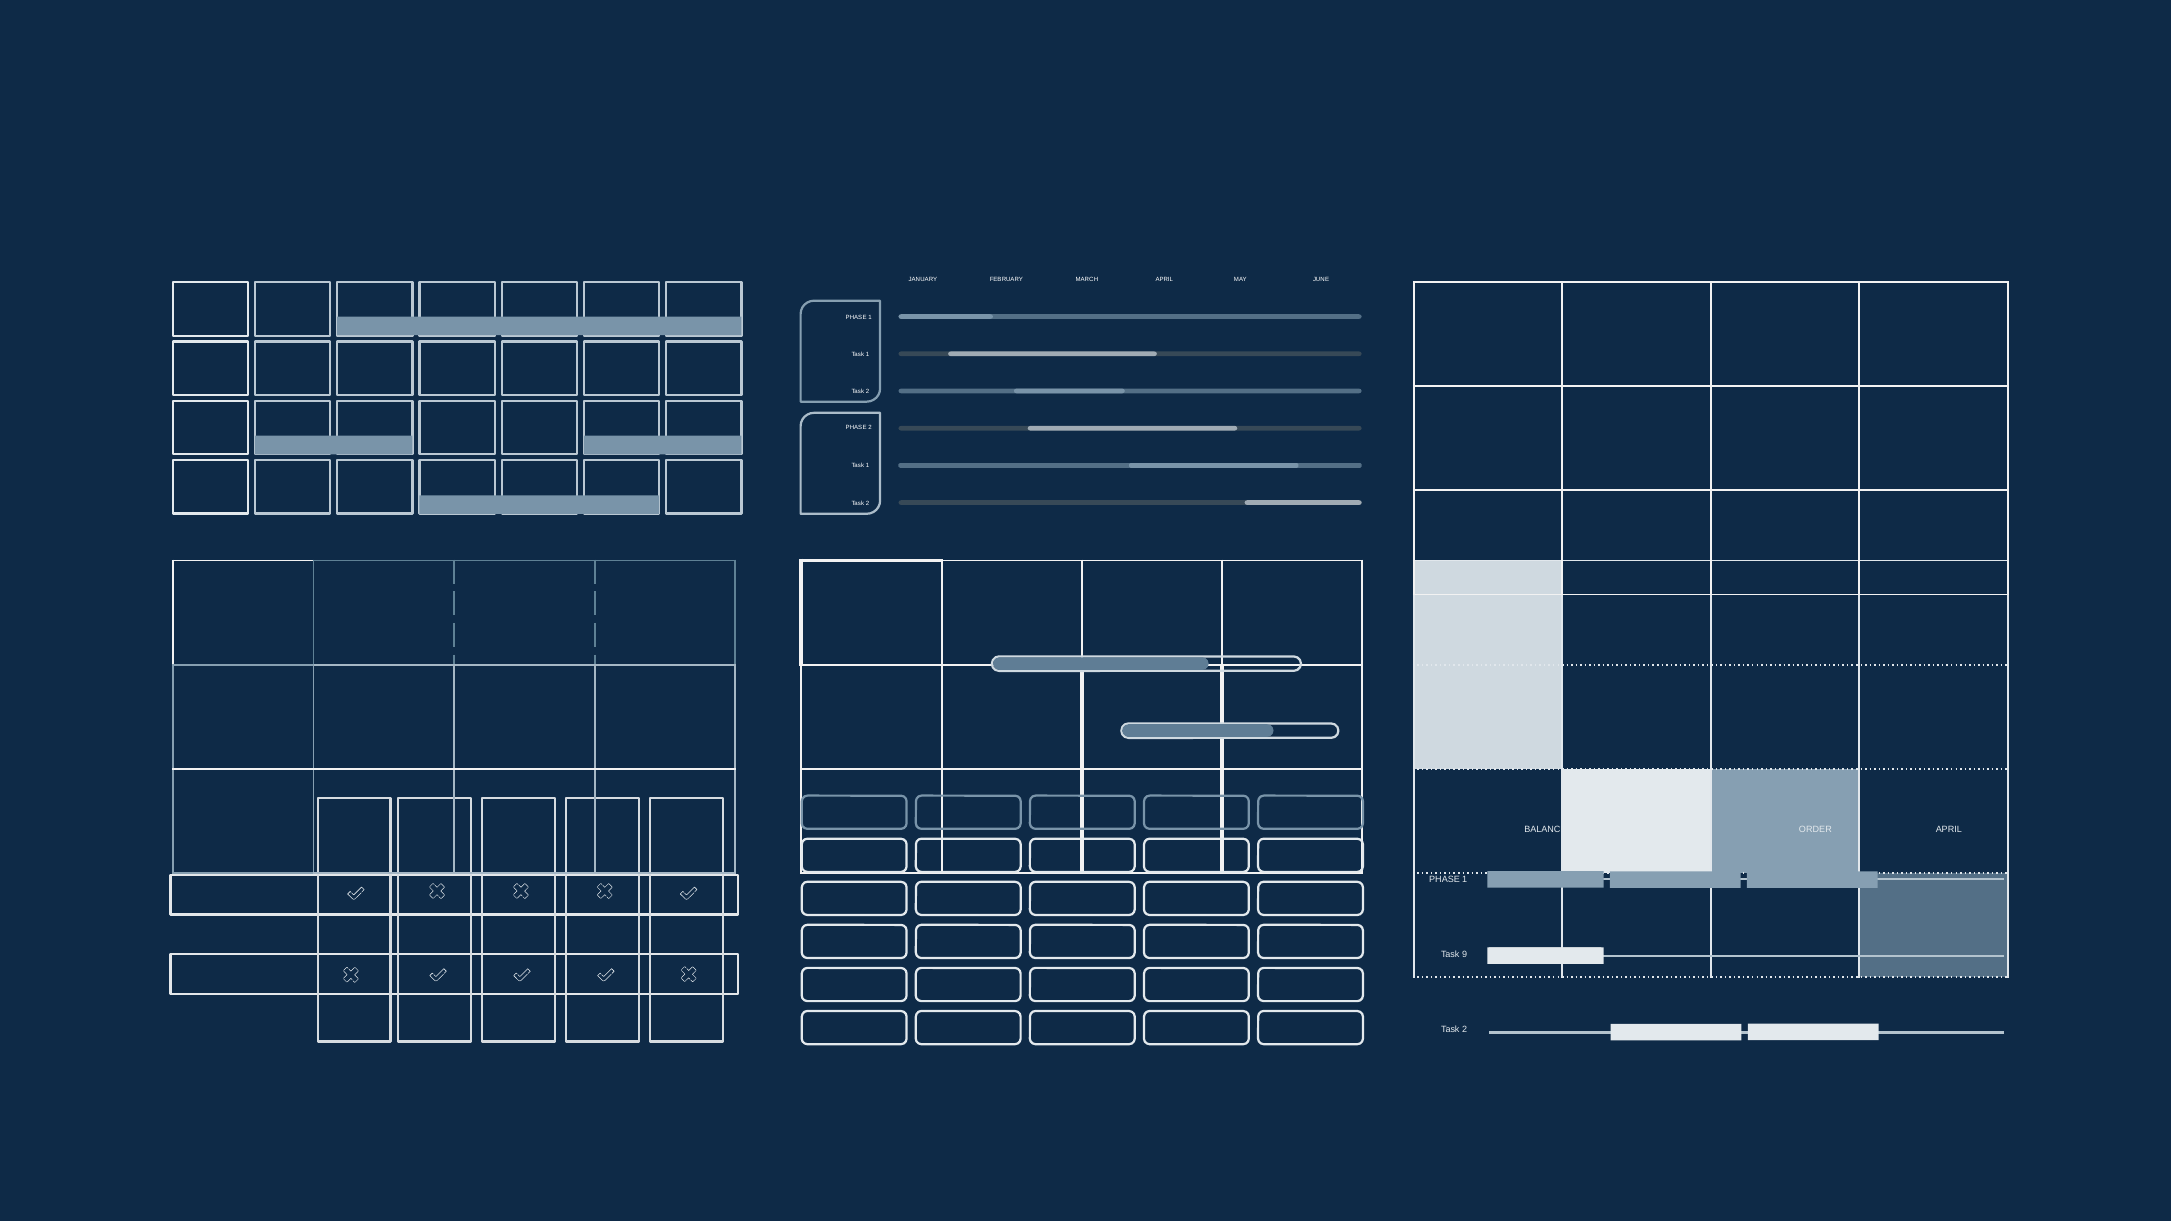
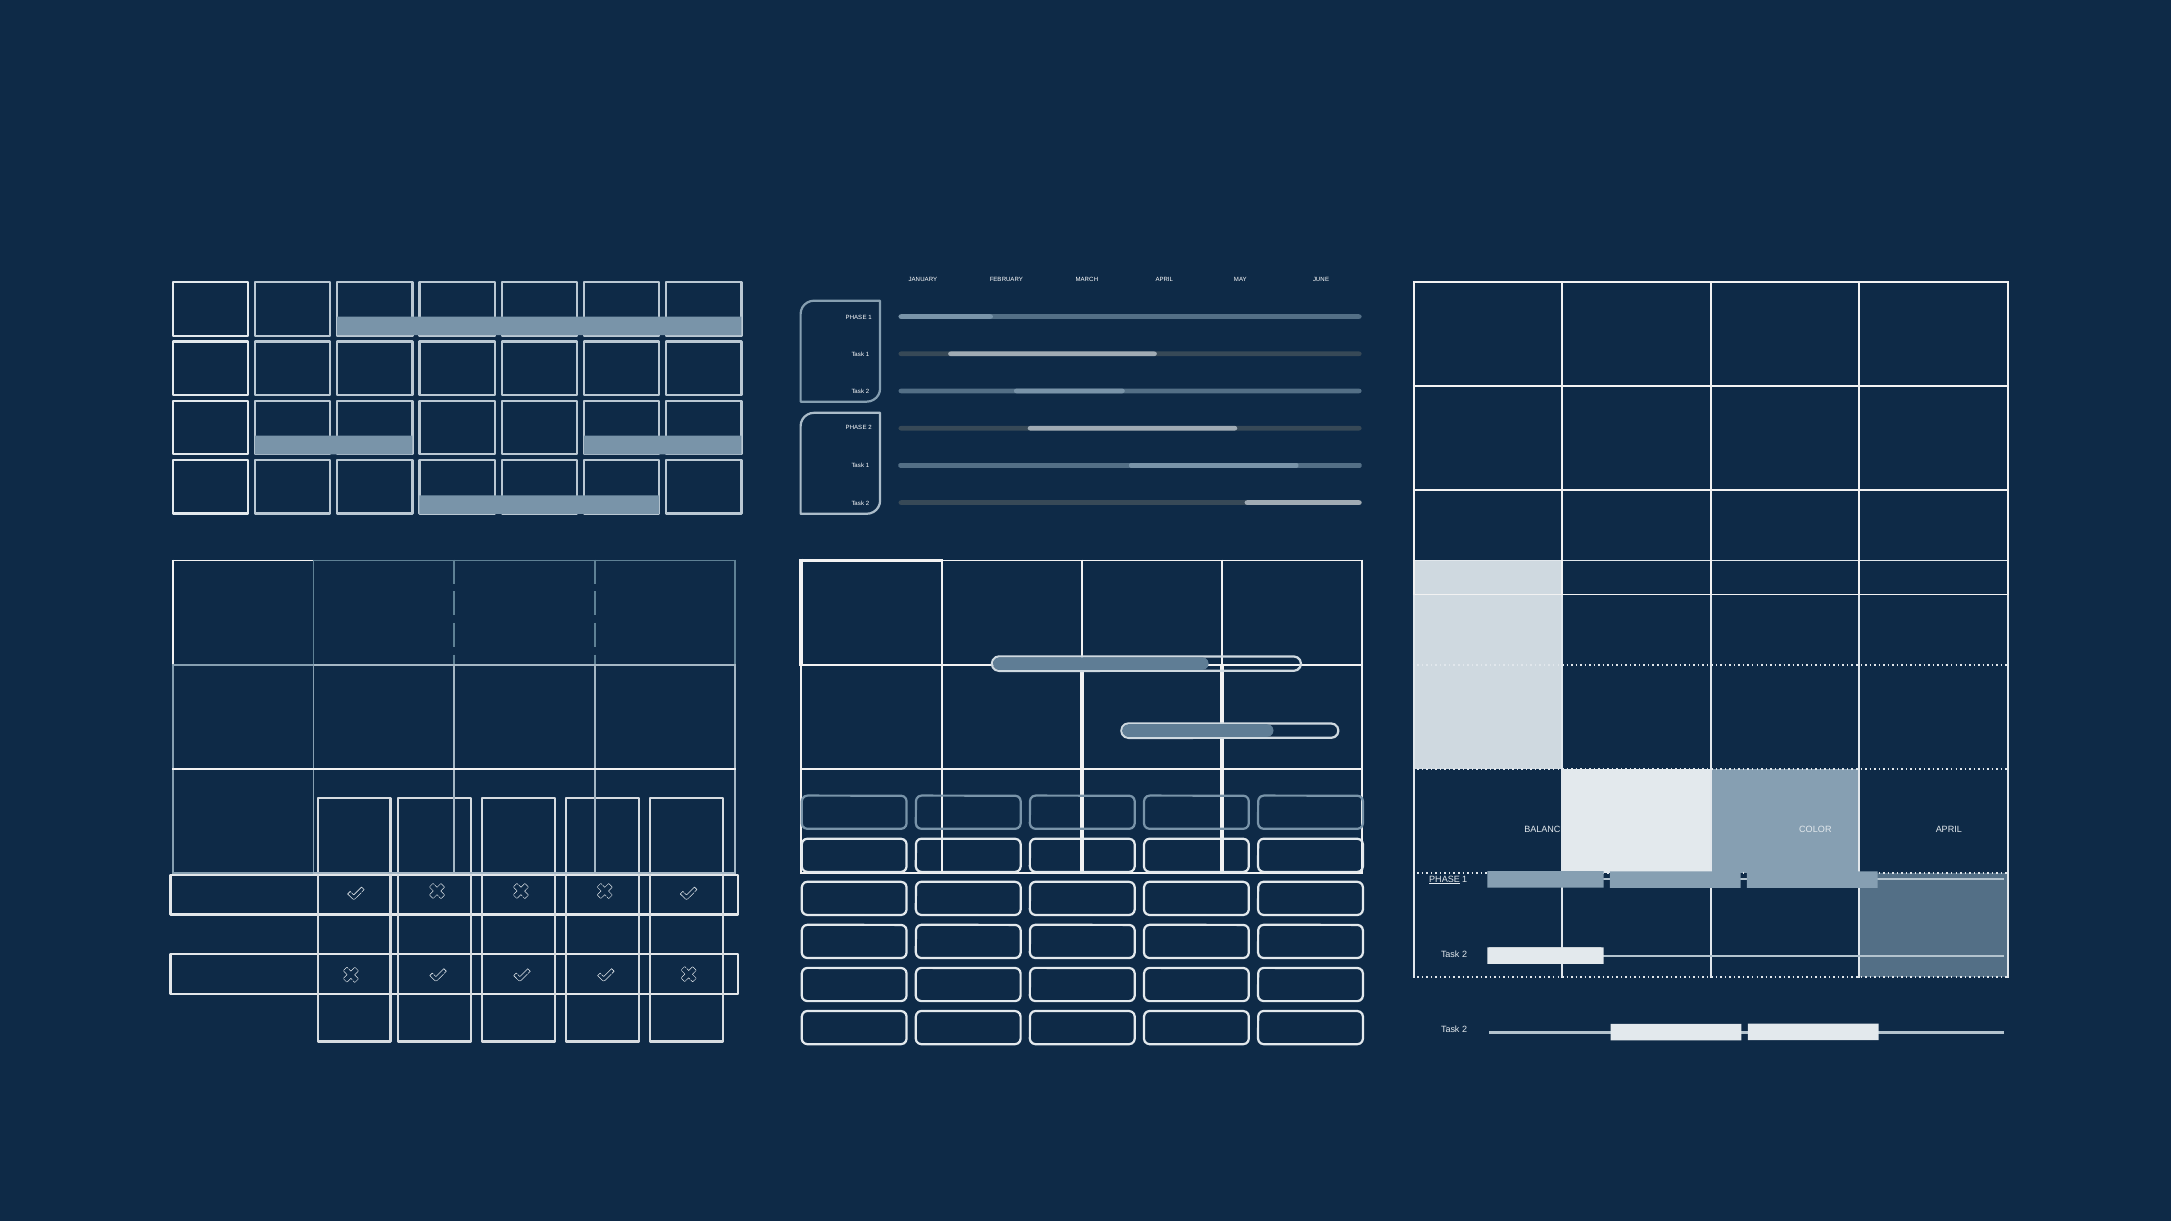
ORDER: ORDER -> COLOR (1815, 830)
PHASE underline: none -> present (1445, 880)
9: 9 -> 2 (1465, 955)
